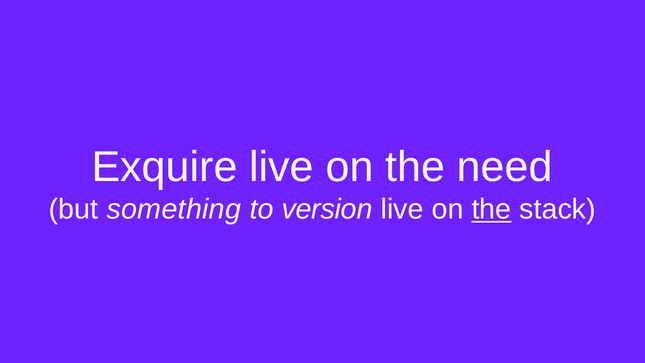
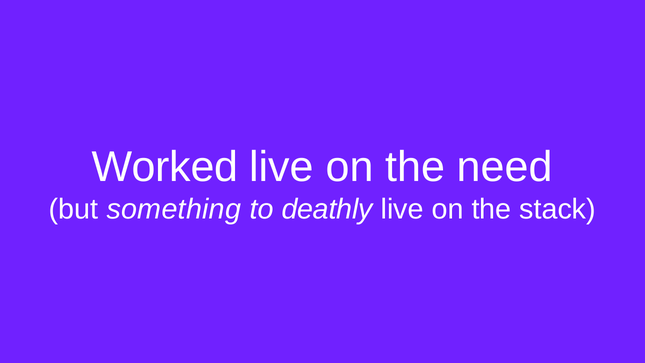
Exquire: Exquire -> Worked (165, 167)
version: version -> deathly (327, 209)
the underline: present -> none (491, 209)
